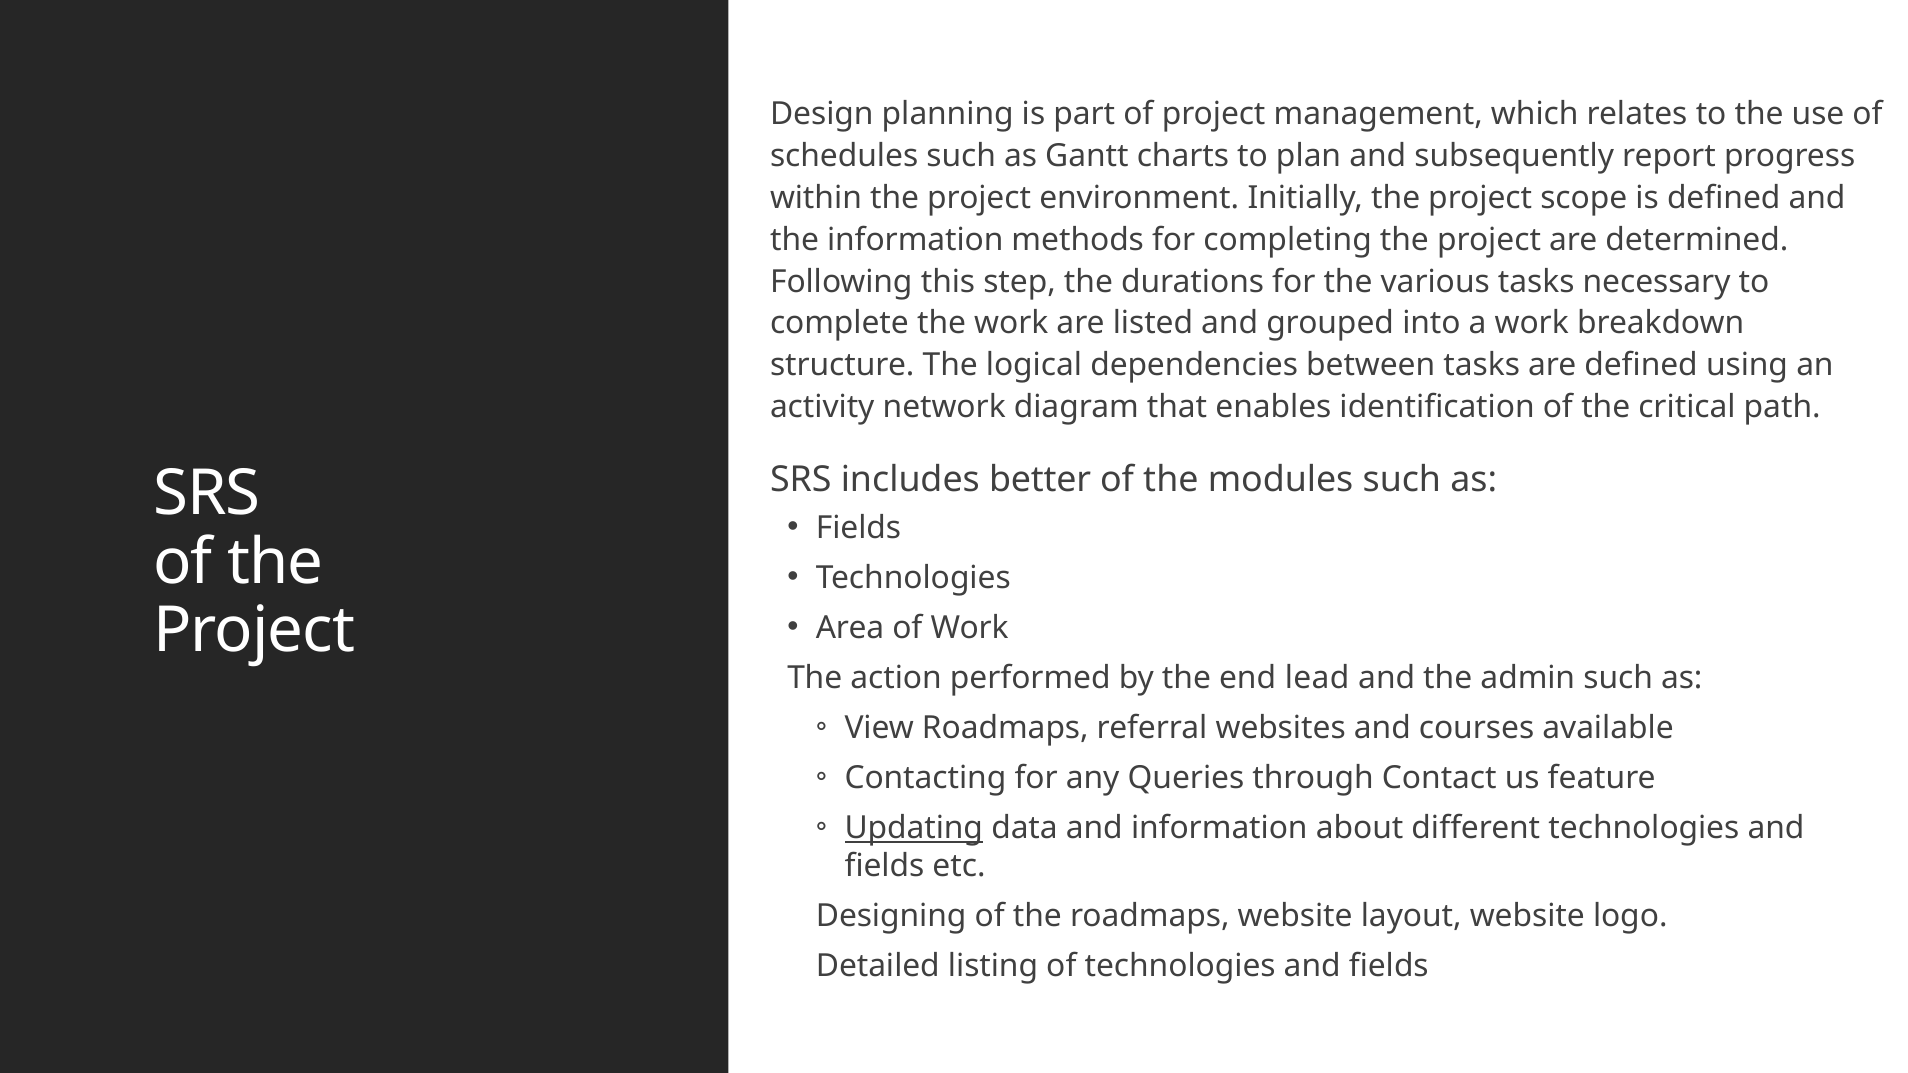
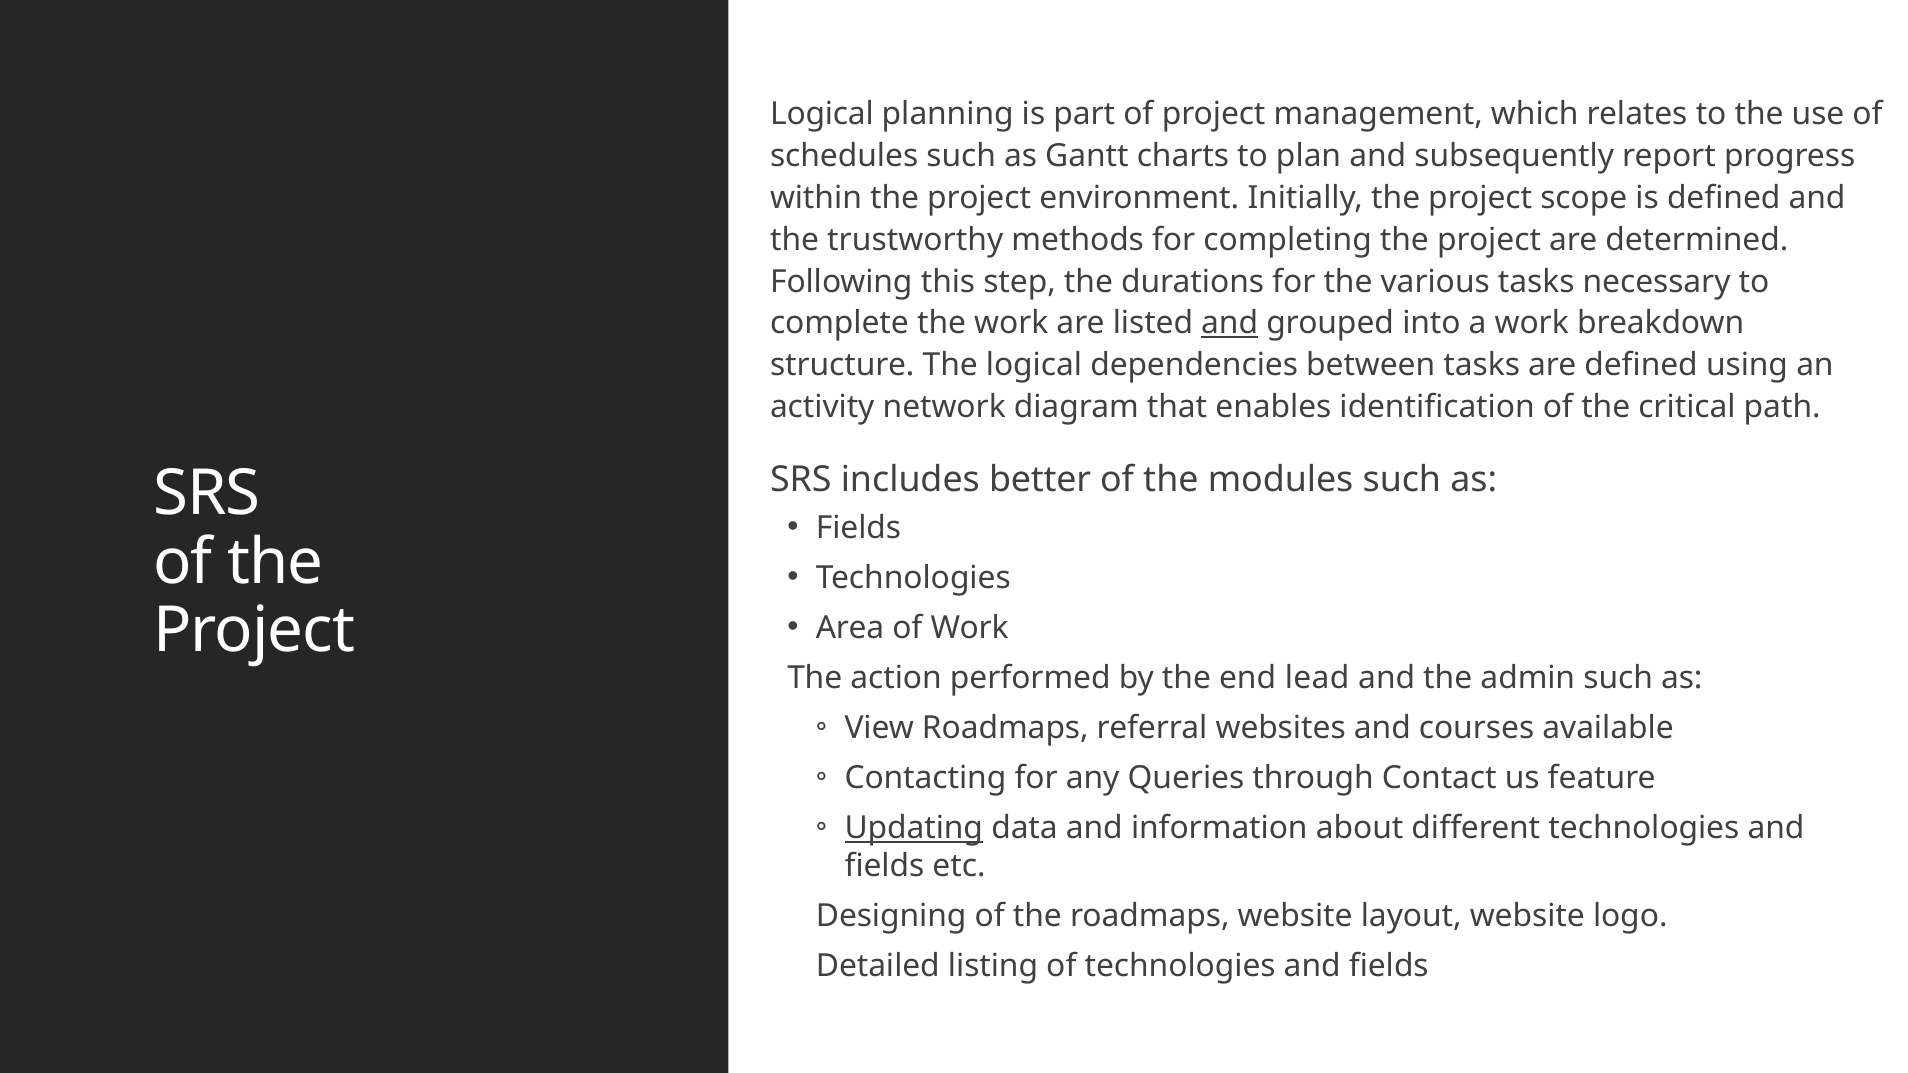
Design: Design -> Logical (822, 114)
the information: information -> trustworthy (915, 240)
and underline: none -> present (1230, 323)
